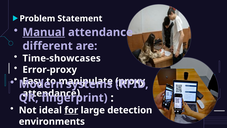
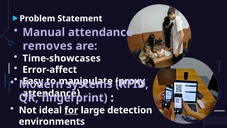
Manual underline: present -> none (44, 32)
different: different -> removes (48, 46)
Error-proxy: Error-proxy -> Error-affect (50, 70)
